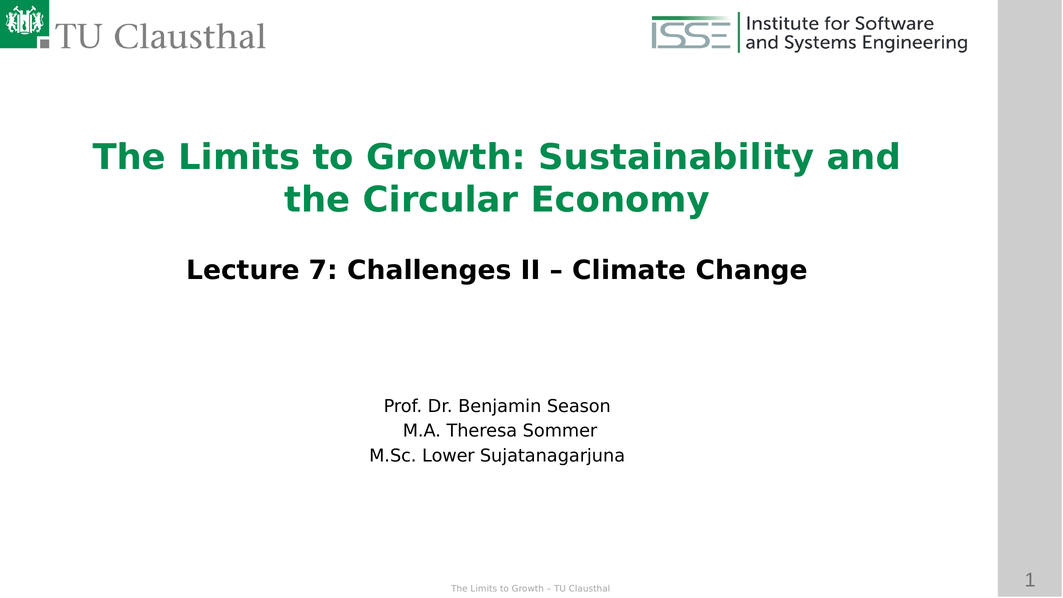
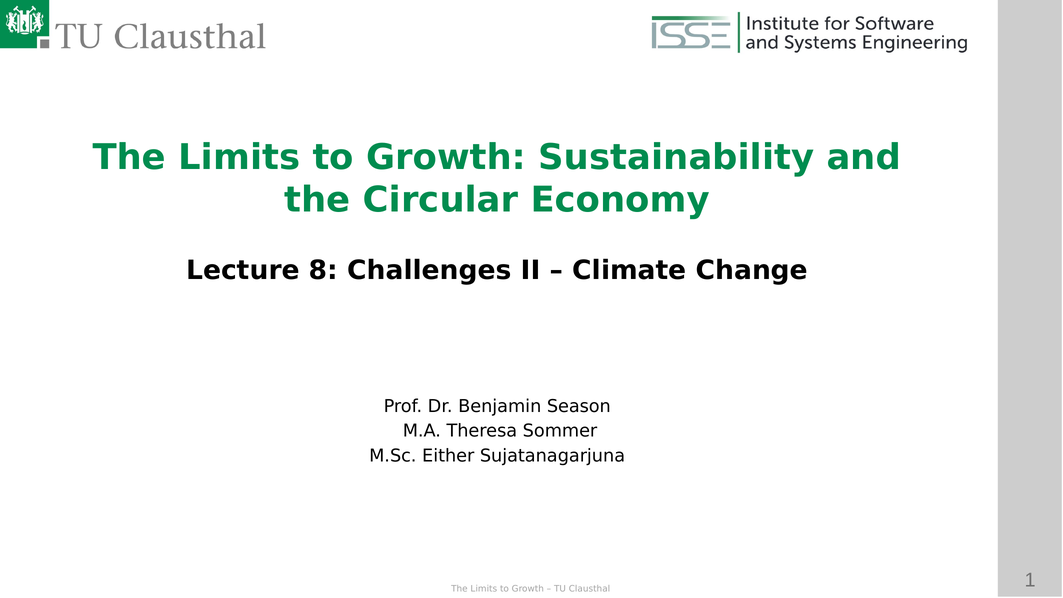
7: 7 -> 8 (324, 270)
Lower: Lower -> Either (448, 456)
